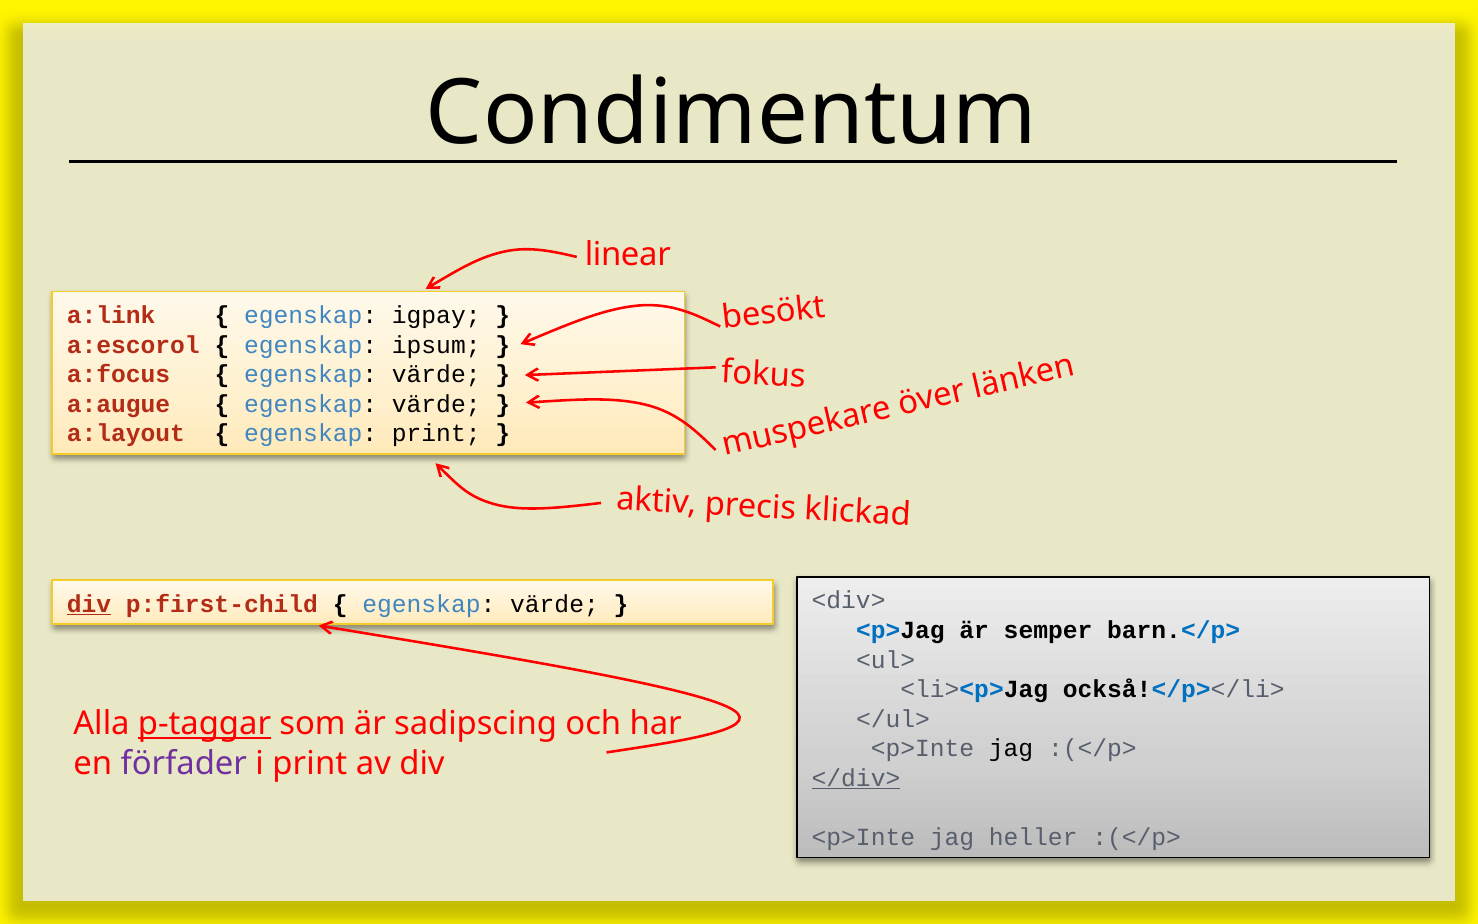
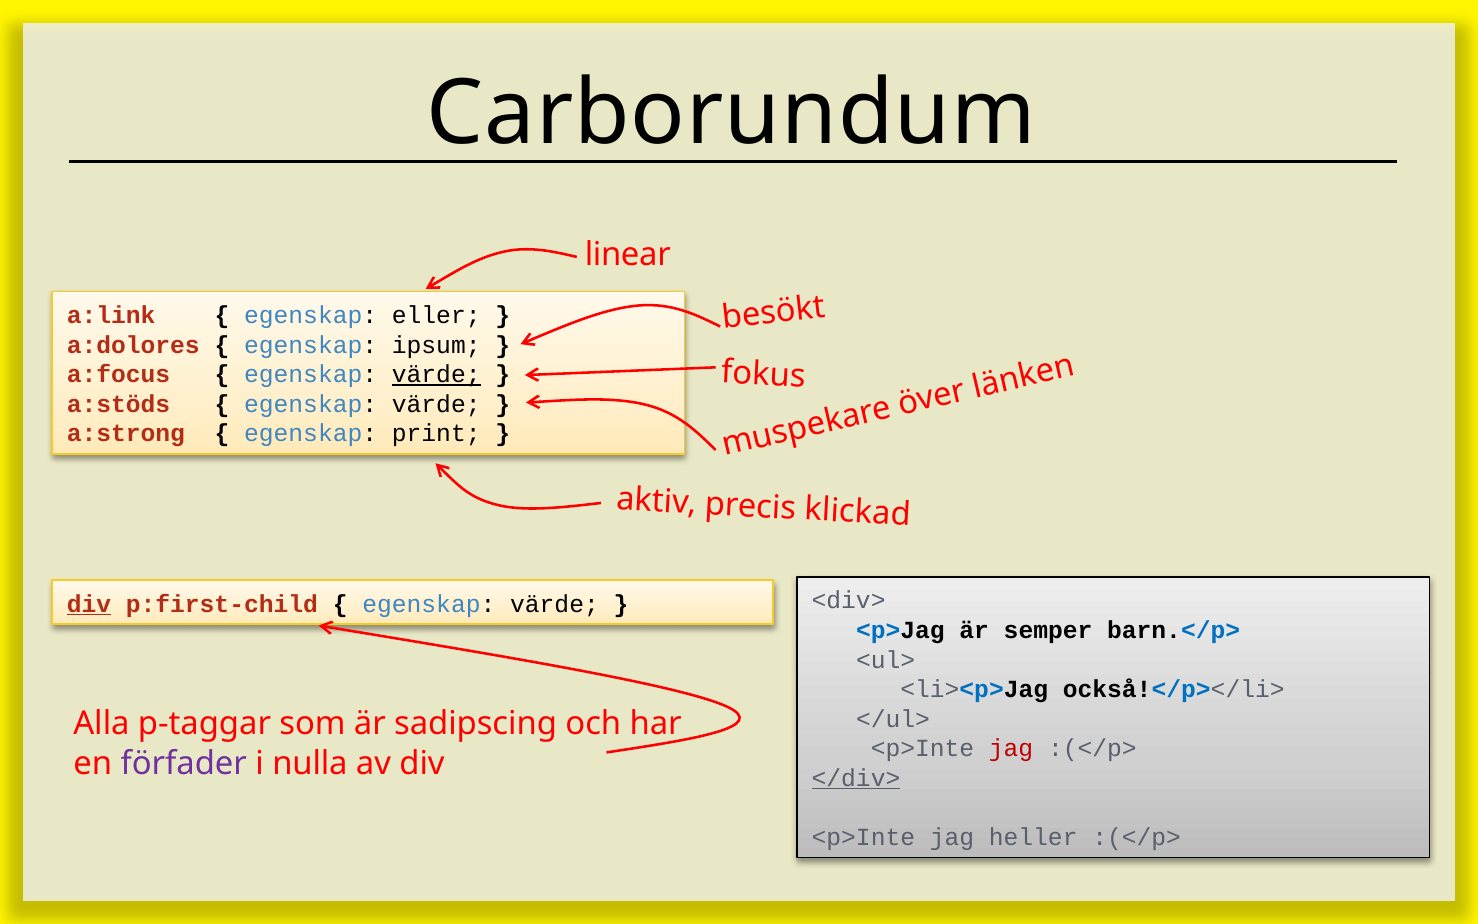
Condimentum: Condimentum -> Carborundum (731, 114)
igpay: igpay -> eller (436, 315)
a:escorol: a:escorol -> a:dolores (133, 345)
värde underline: none -> present (436, 374)
a:augue: a:augue -> a:stöds (118, 404)
a:layout: a:layout -> a:strong (126, 434)
p-taggar underline: present -> none (204, 724)
jag colour: black -> red (1011, 748)
i print: print -> nulla (310, 763)
